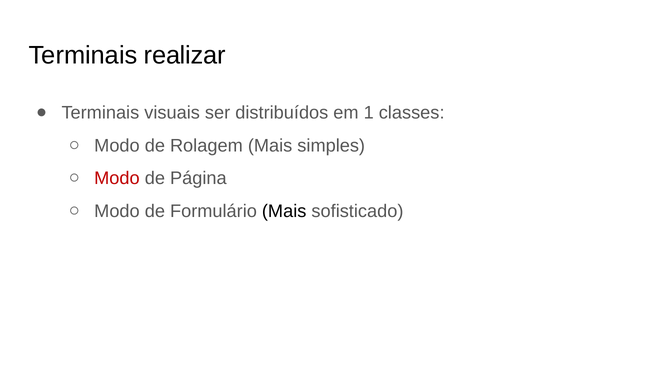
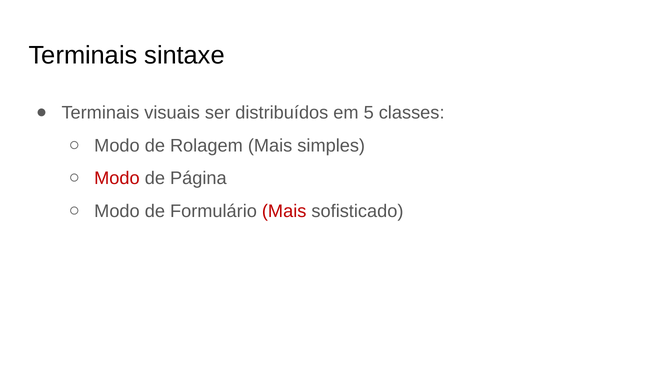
realizar: realizar -> sintaxe (185, 55)
1: 1 -> 5 (369, 113)
Mais colour: black -> red (284, 211)
